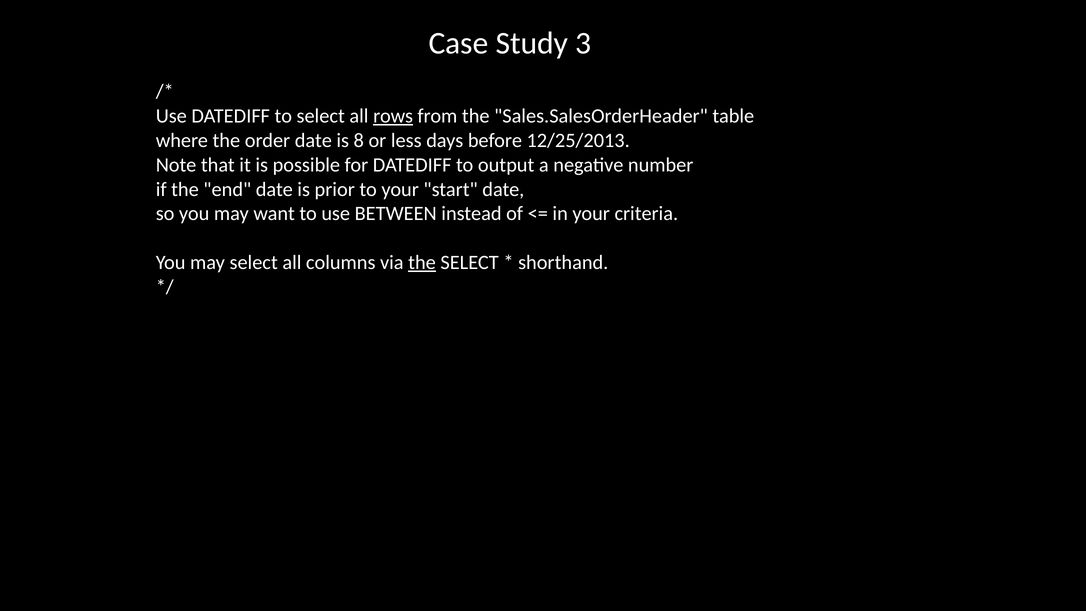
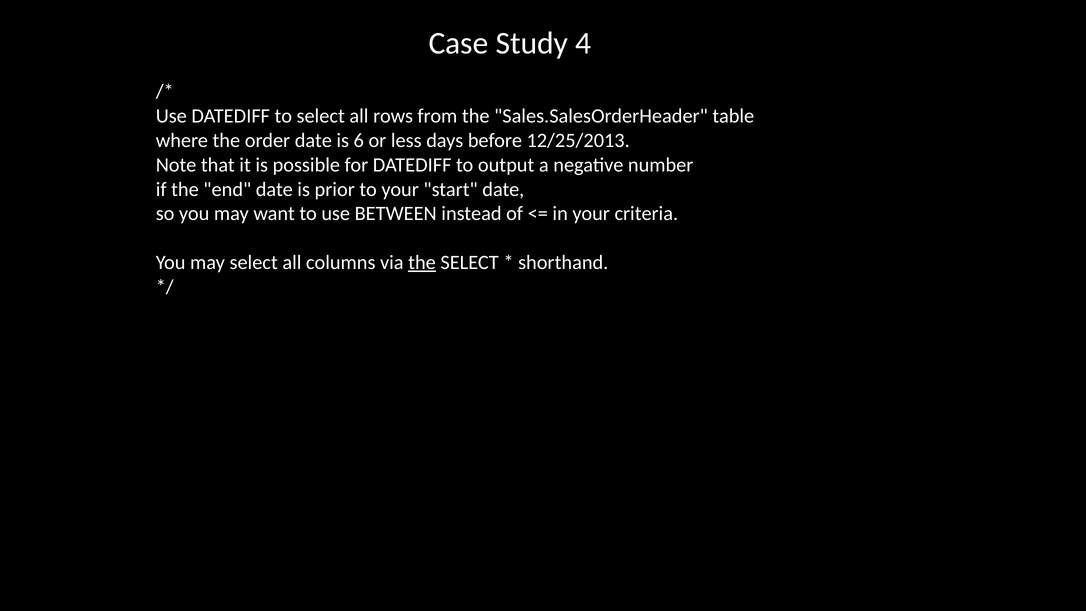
3: 3 -> 4 (583, 43)
rows underline: present -> none (393, 116)
8: 8 -> 6 (359, 140)
